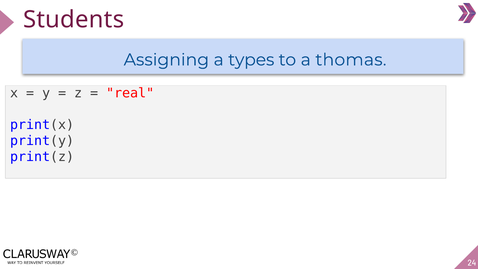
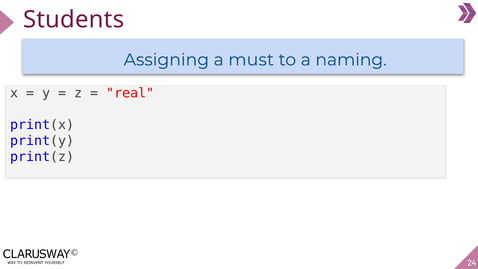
types: types -> must (251, 60)
thomas: thomas -> naming (351, 60)
